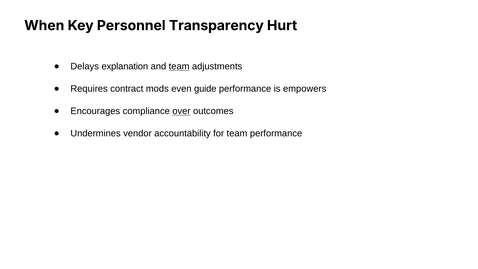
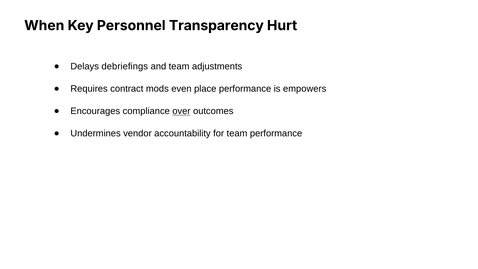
explanation: explanation -> debriefings (125, 67)
team underline: present -> none (179, 67)
guide: guide -> place (205, 89)
